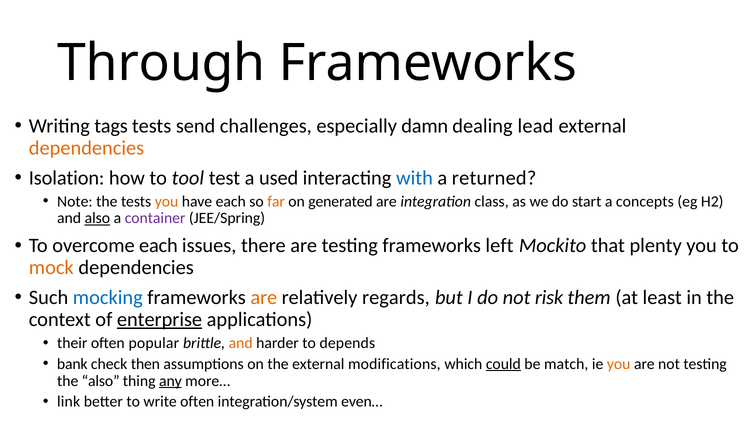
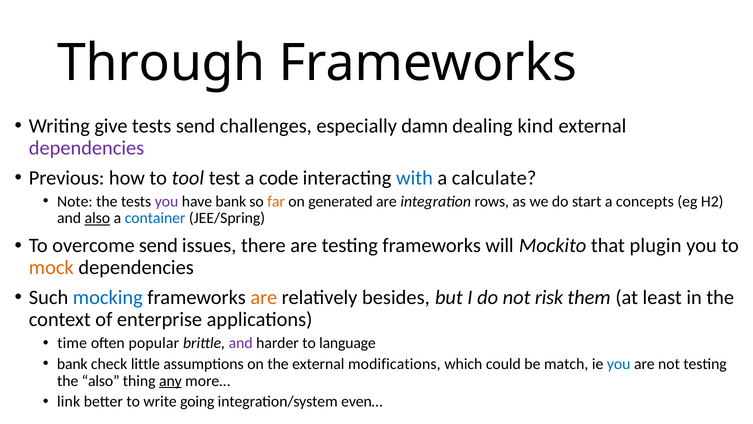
tags: tags -> give (111, 126)
lead: lead -> kind (536, 126)
dependencies colour: orange -> purple (87, 148)
Isolation: Isolation -> Previous (67, 178)
used: used -> code (279, 178)
returned: returned -> calculate (494, 178)
you colour: orange -> purple (167, 201)
have each: each -> bank (231, 201)
class: class -> rows (492, 201)
container colour: purple -> blue (155, 218)
overcome each: each -> send (158, 245)
left: left -> will (500, 245)
plenty: plenty -> plugin (656, 245)
regards: regards -> besides (396, 297)
enterprise underline: present -> none (160, 319)
their: their -> time (72, 343)
and colour: orange -> purple (241, 343)
depends: depends -> language (347, 343)
then: then -> little (145, 364)
could underline: present -> none (503, 364)
you colour: orange -> blue (619, 364)
write often: often -> going (197, 401)
